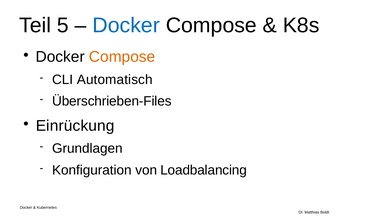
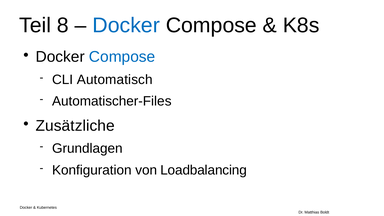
5: 5 -> 8 (63, 25)
Compose colour: orange -> blue (122, 57)
Überschrieben-Files: Überschrieben-Files -> Automatischer-Files (112, 101)
Einrückung: Einrückung -> Zusätzliche (75, 126)
